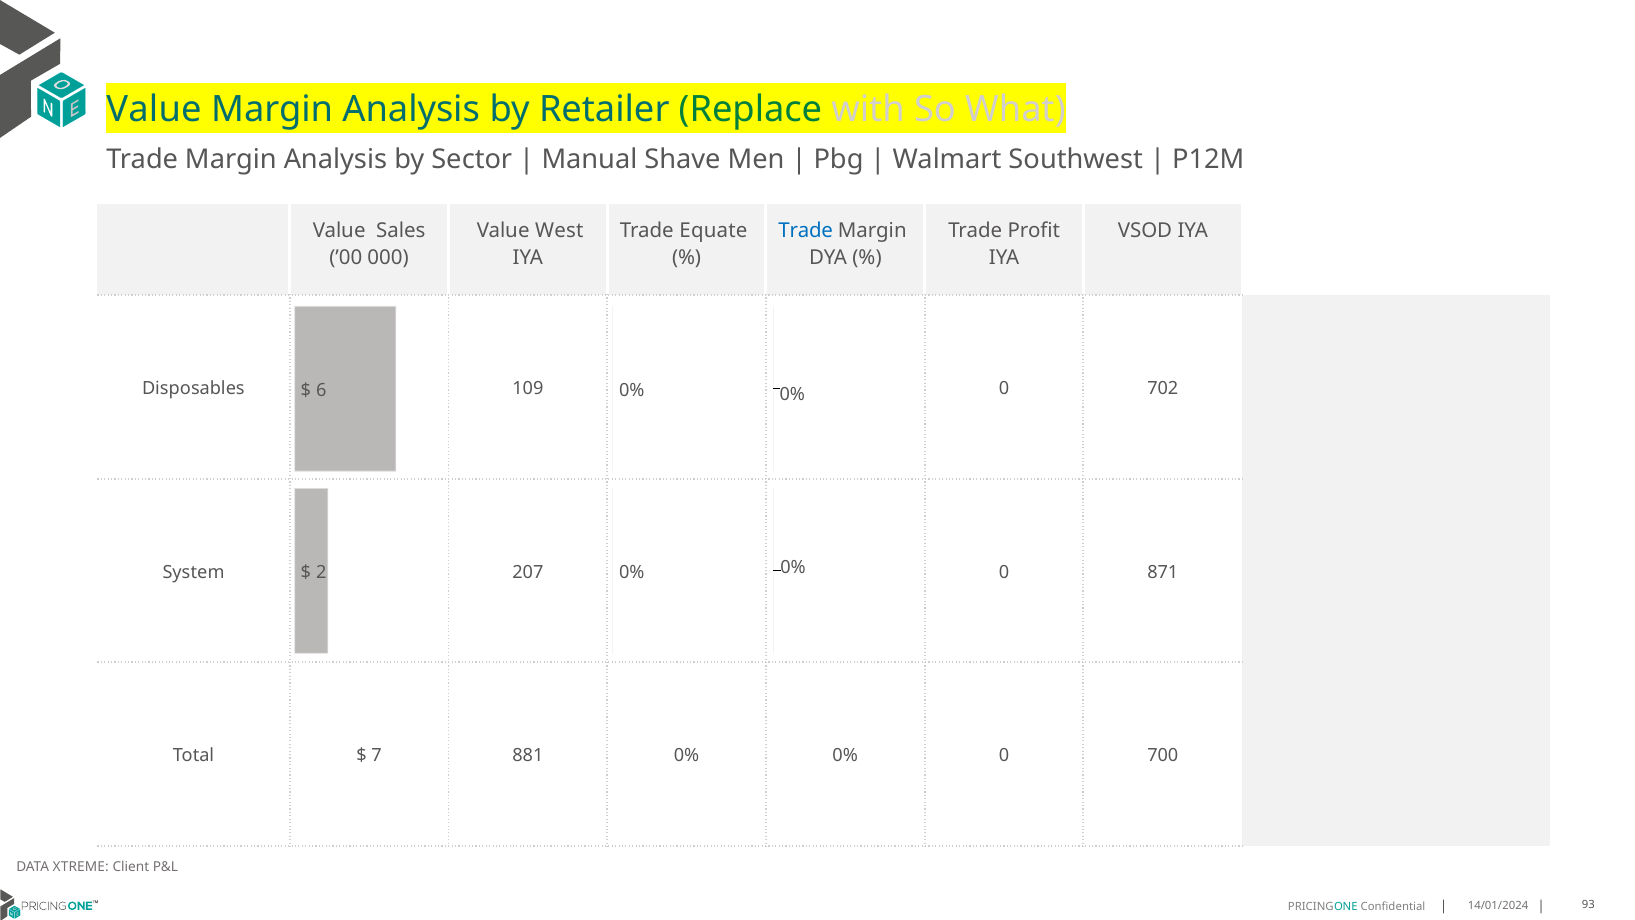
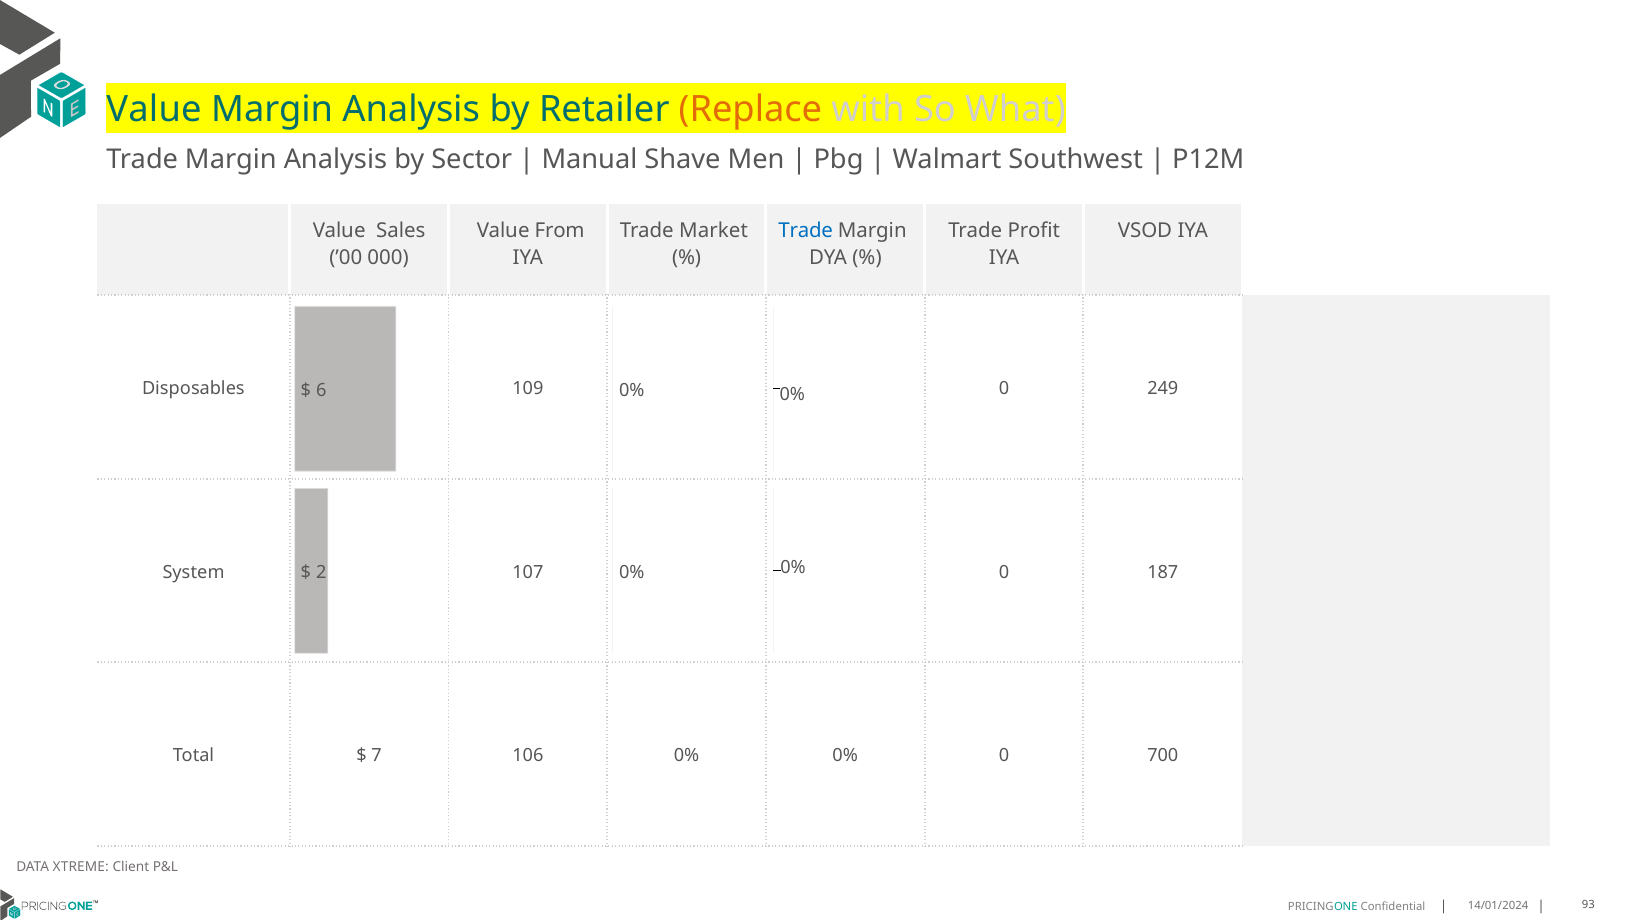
Replace colour: green -> orange (750, 110)
West: West -> From (560, 230)
Equate: Equate -> Market (714, 230)
702: 702 -> 249 (1163, 388)
207: 207 -> 107 (528, 572)
871: 871 -> 187 (1163, 572)
881: 881 -> 106 (528, 755)
